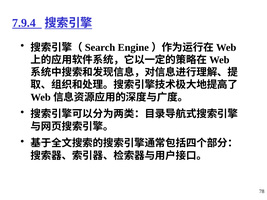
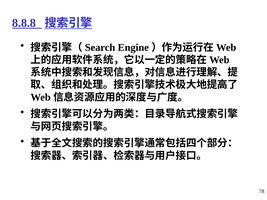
7.9.4: 7.9.4 -> 8.8.8 (24, 23)
